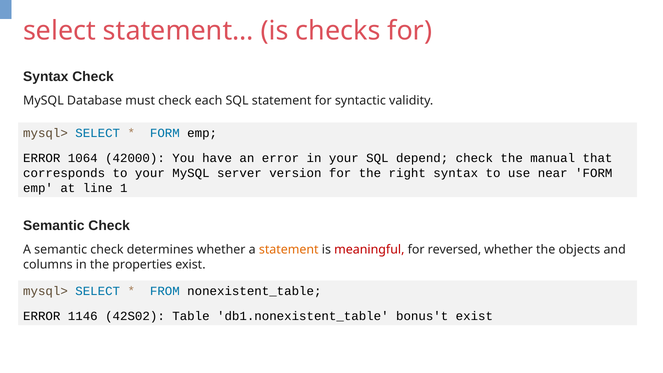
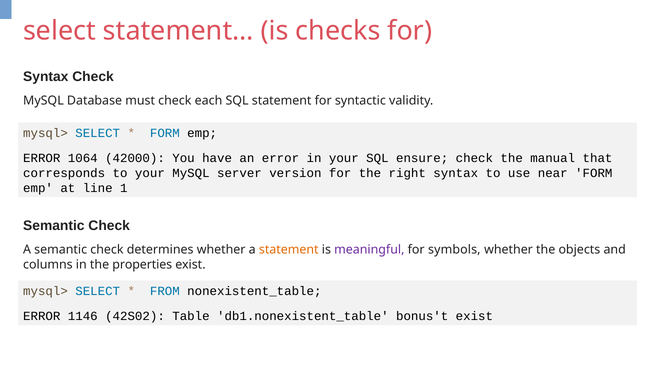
depend: depend -> ensure (422, 158)
meaningful colour: red -> purple (369, 250)
reversed: reversed -> symbols (454, 250)
